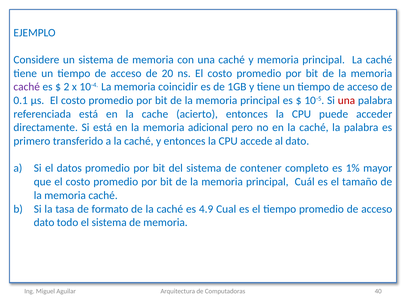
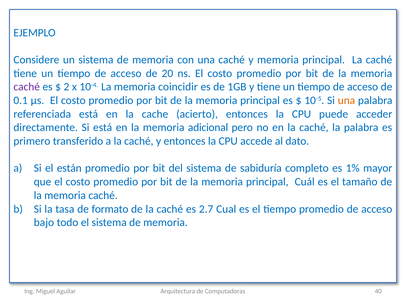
una colour: red -> orange (346, 100)
datos: datos -> están (69, 168)
contener: contener -> sabiduría (261, 168)
4.9: 4.9 -> 2.7 (206, 209)
dato: dato -> bajo (44, 222)
